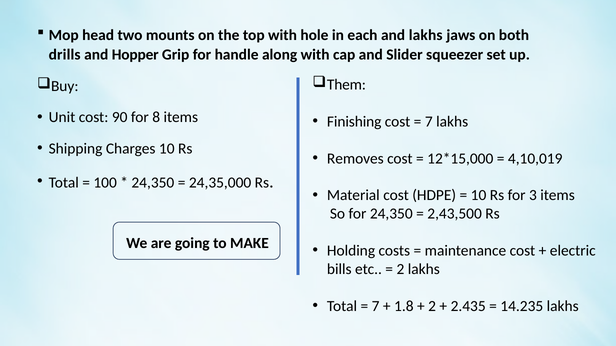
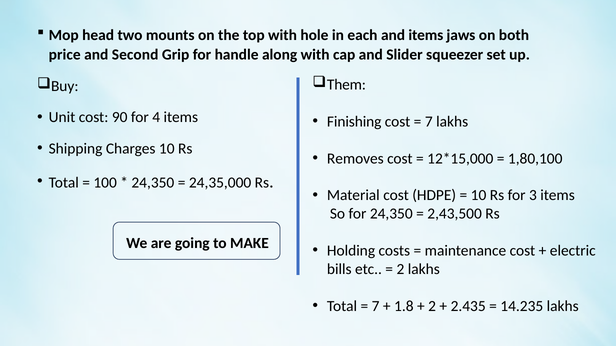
and lakhs: lakhs -> items (426, 35)
drills: drills -> price (65, 55)
Hopper: Hopper -> Second (135, 55)
8: 8 -> 4 (156, 118)
4,10,019: 4,10,019 -> 1,80,100 (535, 159)
